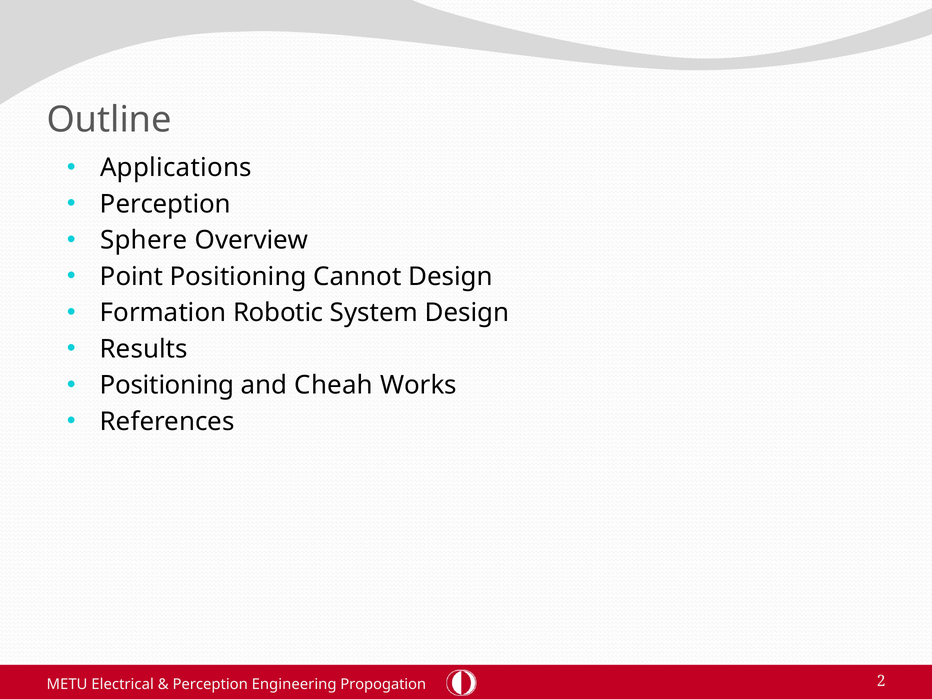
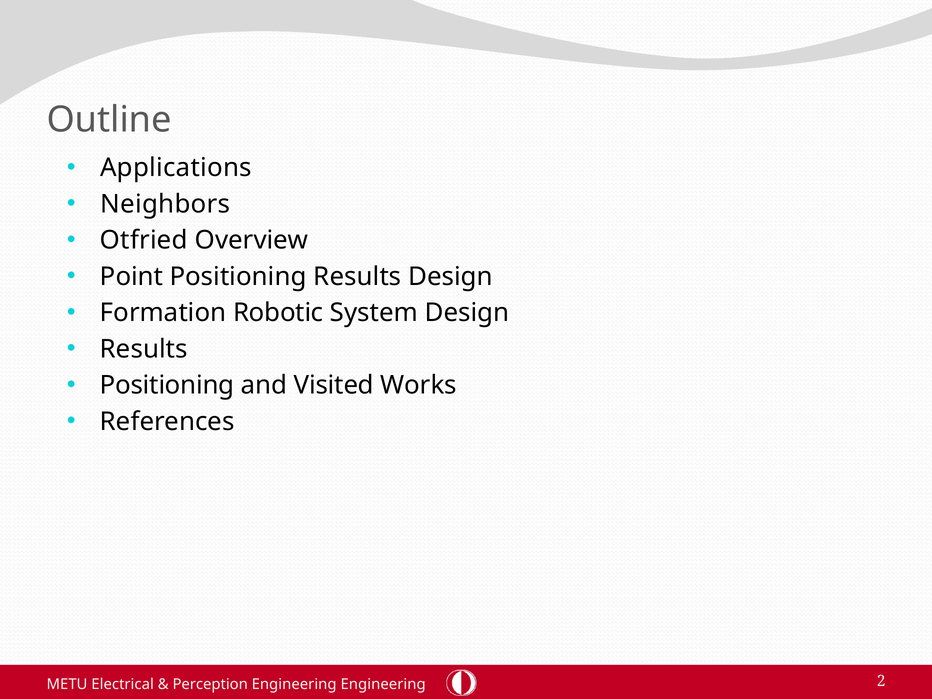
Perception: Perception -> Neighbors (165, 204)
Sphere: Sphere -> Otfried (144, 240)
Positioning Cannot: Cannot -> Results (357, 277)
Cheah: Cheah -> Visited (334, 385)
Engineering Propogation: Propogation -> Engineering (383, 684)
